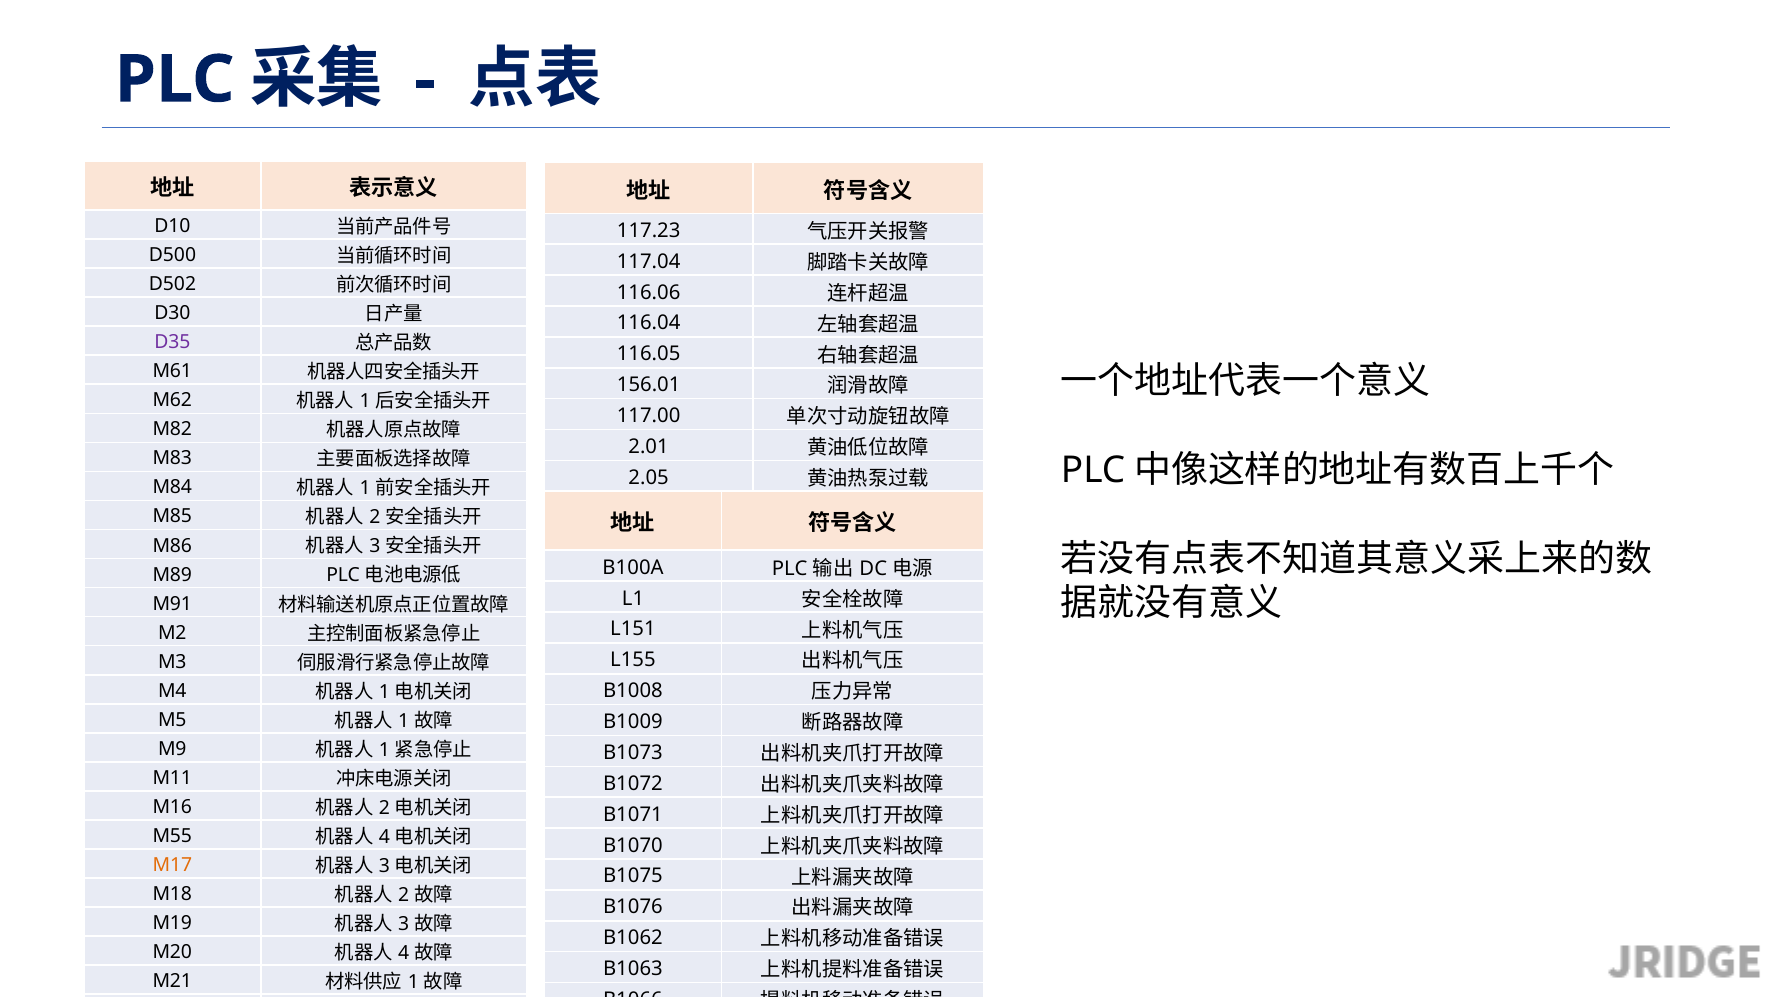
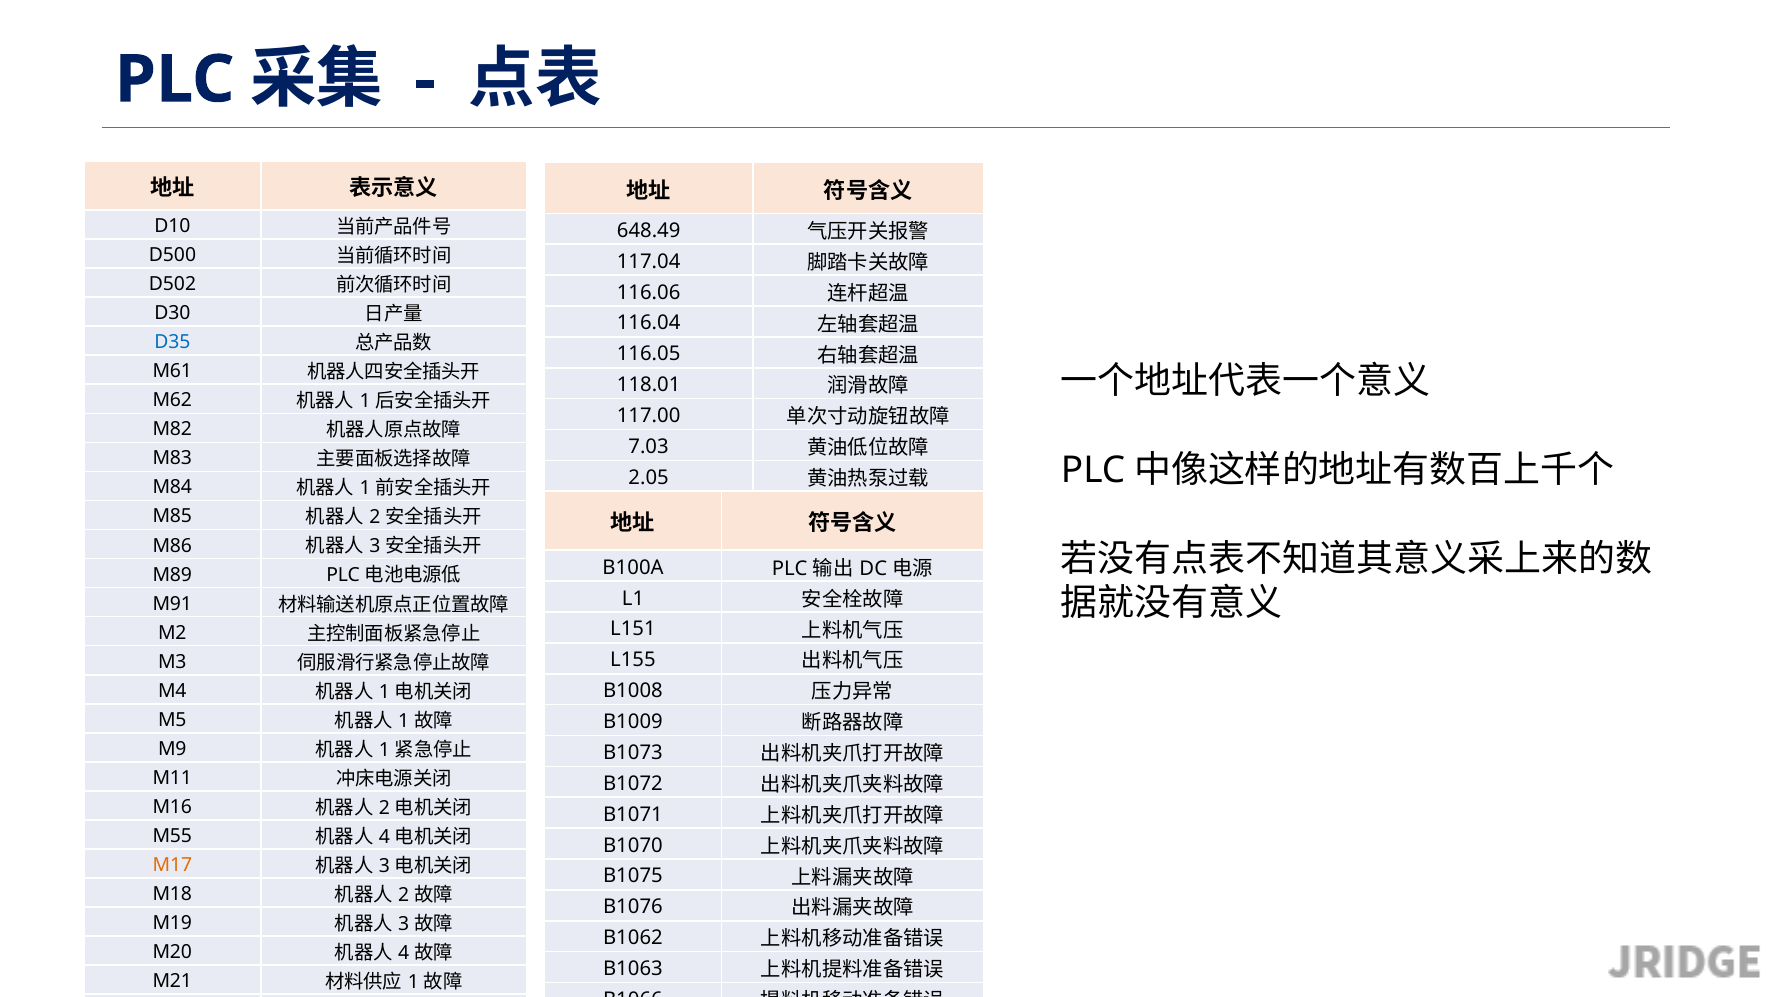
117.23: 117.23 -> 648.49 (649, 231)
D35 colour: purple -> blue (172, 342)
156.01: 156.01 -> 118.01 (649, 385)
2.01: 2.01 -> 7.03 (649, 447)
